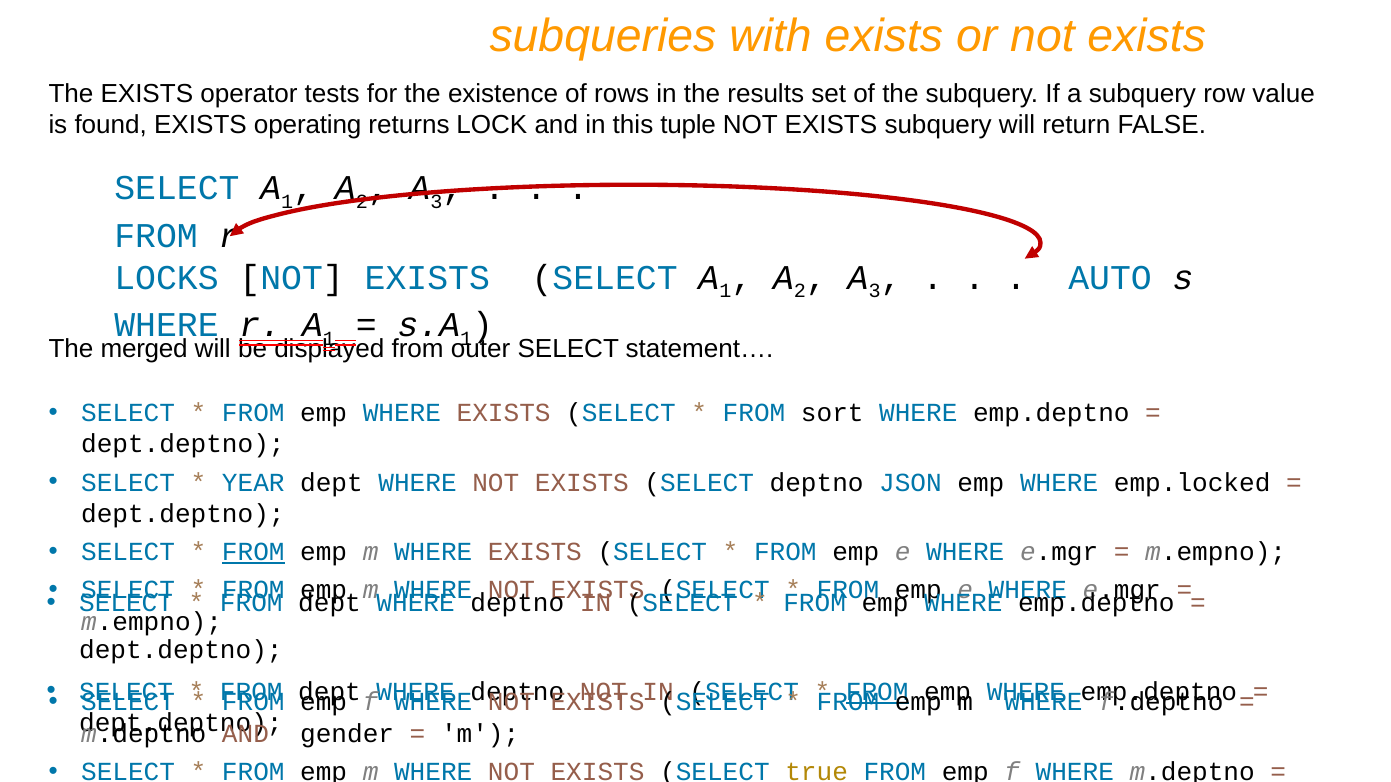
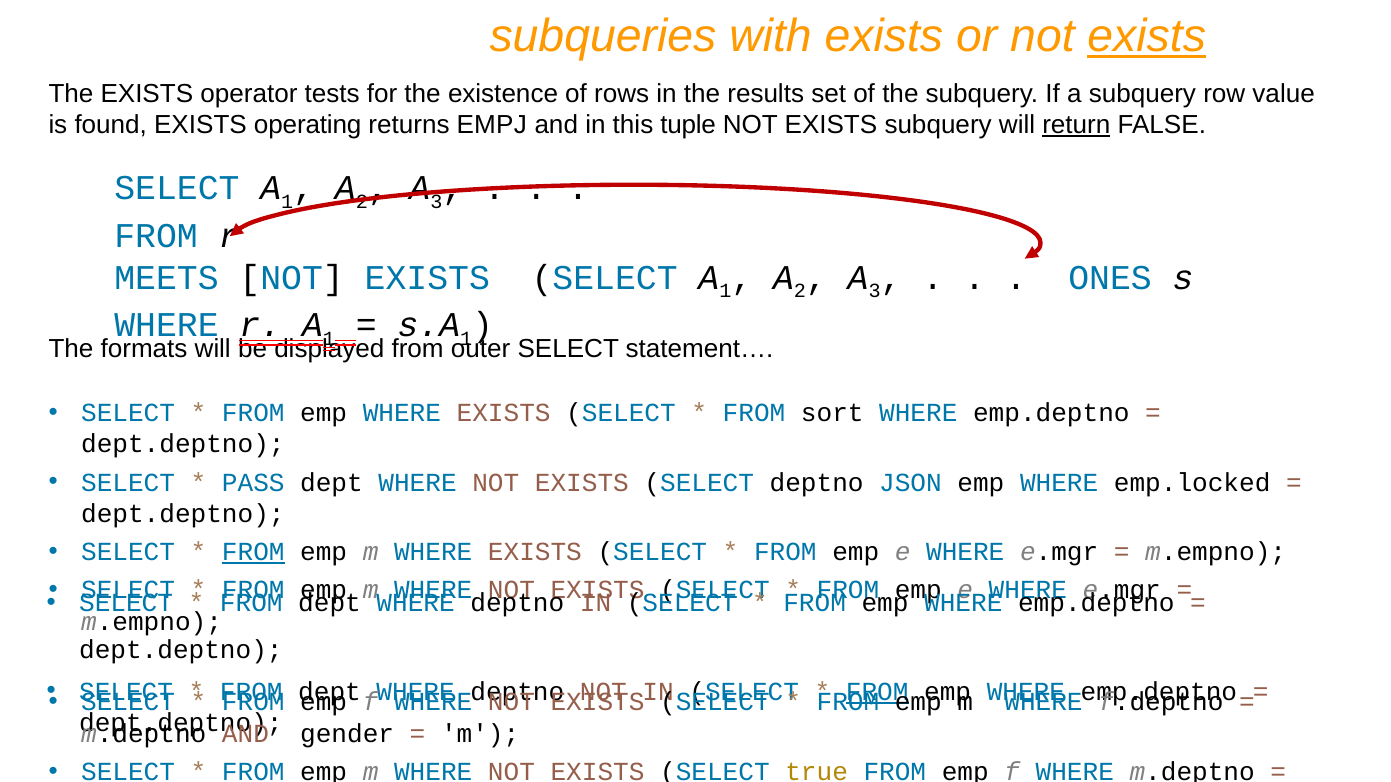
exists underline: none -> present (1147, 36)
LOCK: LOCK -> EMPJ (492, 125)
return underline: none -> present (1076, 125)
LOCKS: LOCKS -> MEETS (166, 278)
AUTO: AUTO -> ONES (1110, 278)
merged: merged -> formats (144, 349)
YEAR: YEAR -> PASS (253, 483)
